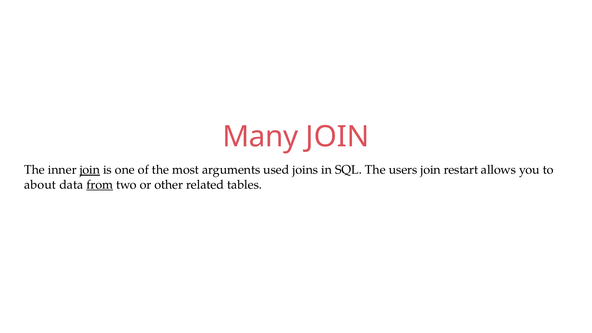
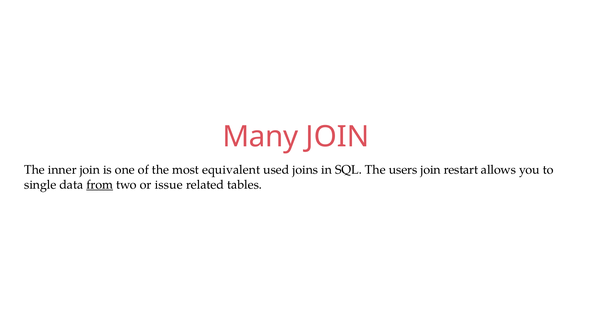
join underline: present -> none (90, 170)
arguments: arguments -> equivalent (231, 170)
about: about -> single (40, 185)
other: other -> issue (169, 185)
